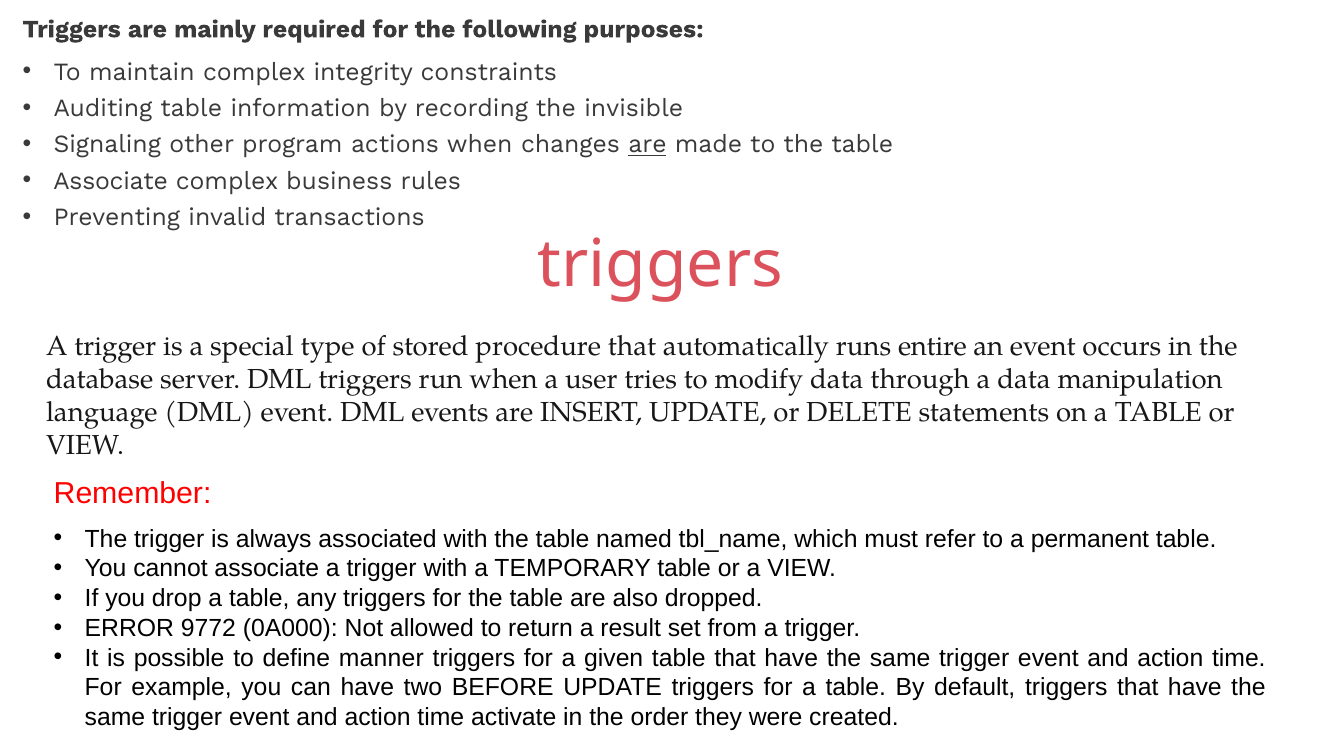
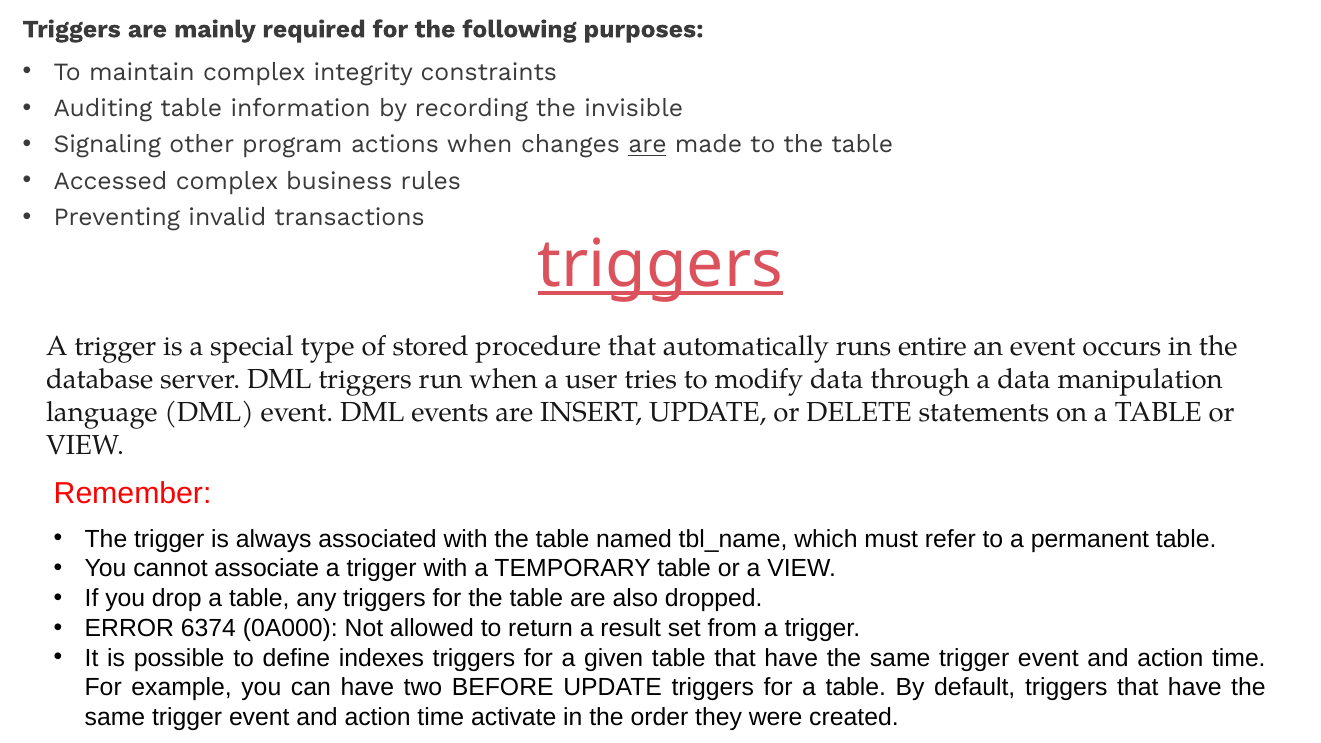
Associate: Associate -> Accessed (110, 181)
triggers underline: none -> present (660, 265)
9772: 9772 -> 6374 (208, 628)
manner: manner -> indexes (381, 658)
